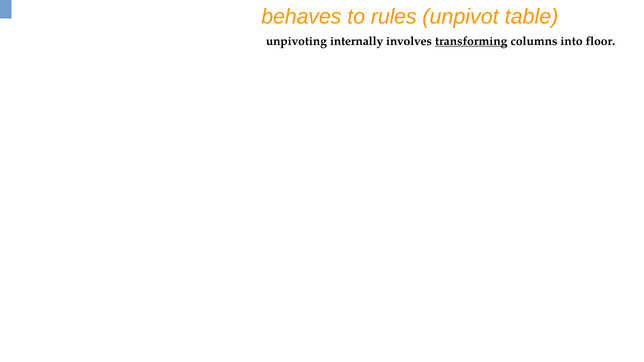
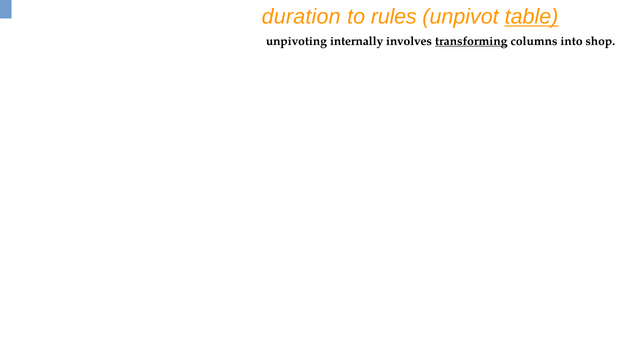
behaves: behaves -> duration (301, 17)
table underline: none -> present (532, 17)
floor: floor -> shop (600, 41)
